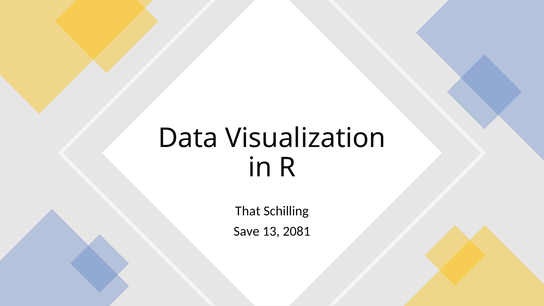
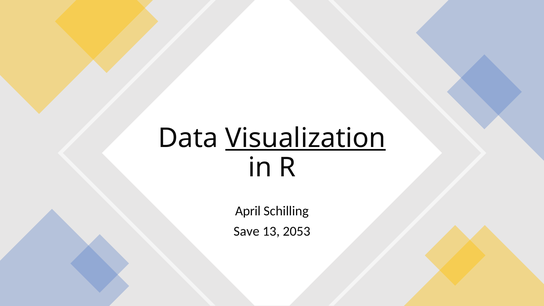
Visualization underline: none -> present (306, 138)
That: That -> April (248, 211)
2081: 2081 -> 2053 (297, 231)
